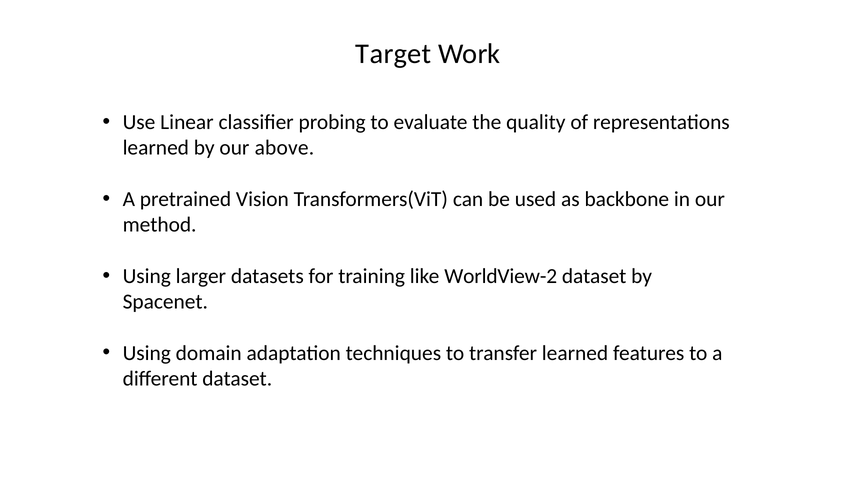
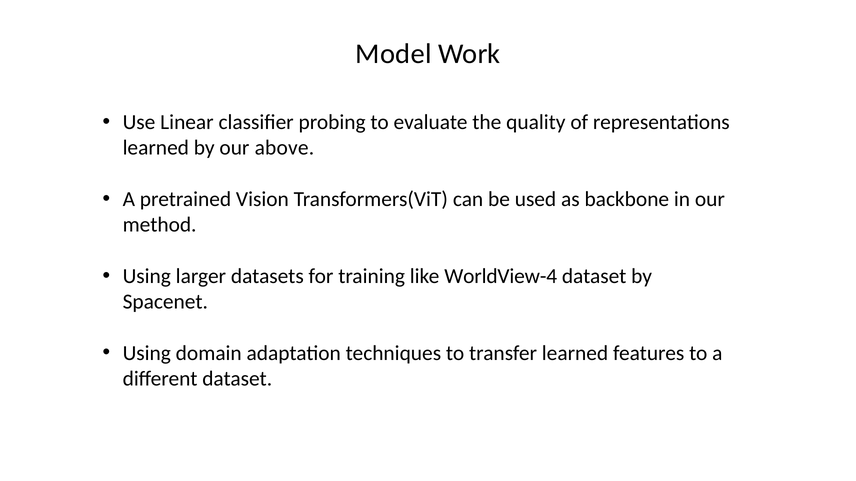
Target: Target -> Model (393, 54)
WorldView-2: WorldView-2 -> WorldView-4 (501, 276)
